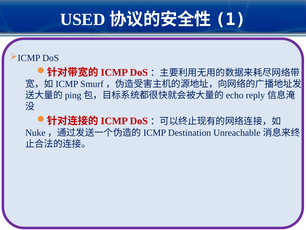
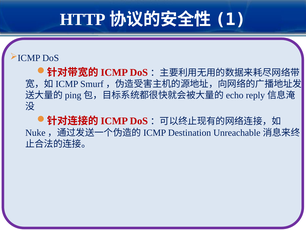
USED: USED -> HTTP (83, 19)
